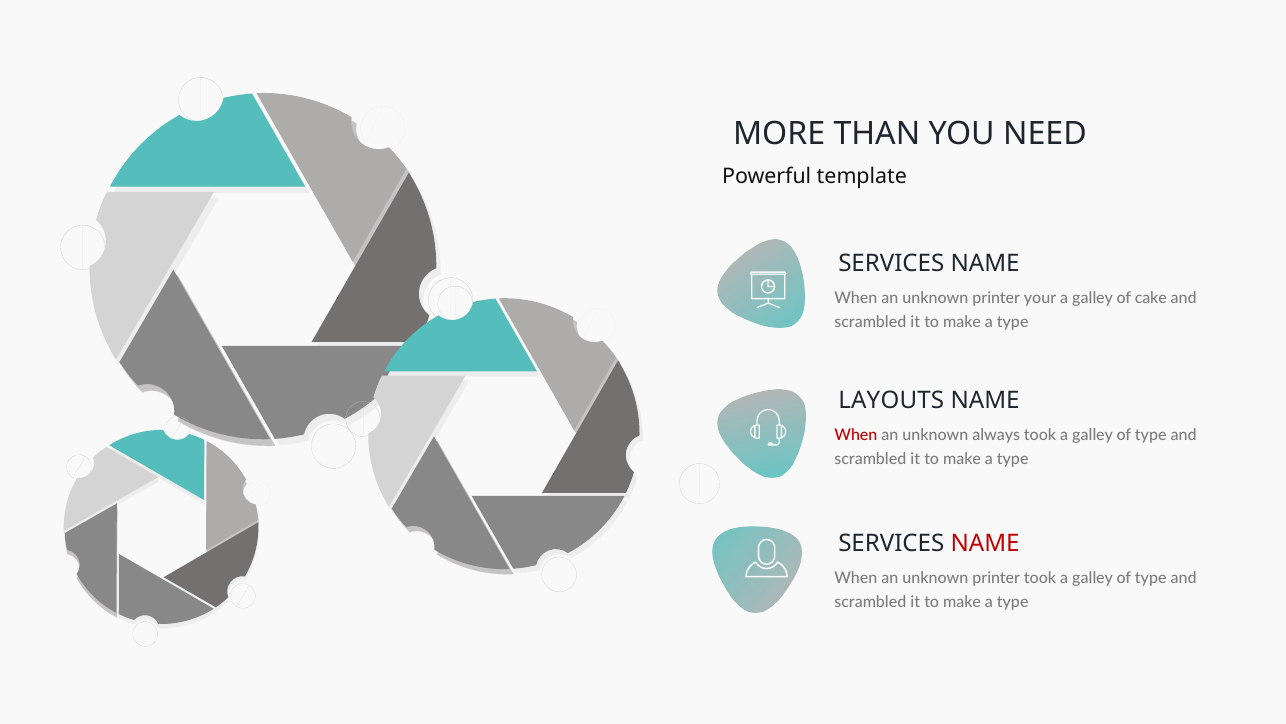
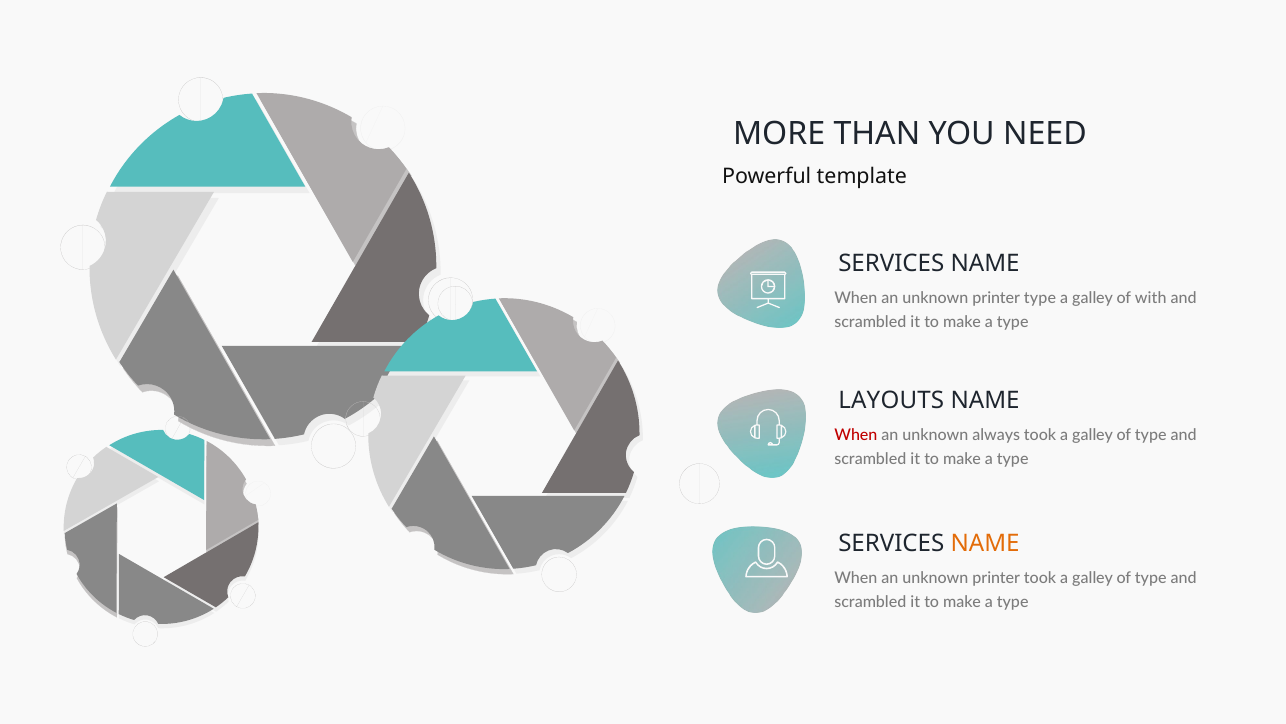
printer your: your -> type (1040, 298)
cake: cake -> with (1151, 298)
NAME colour: red -> orange (985, 543)
